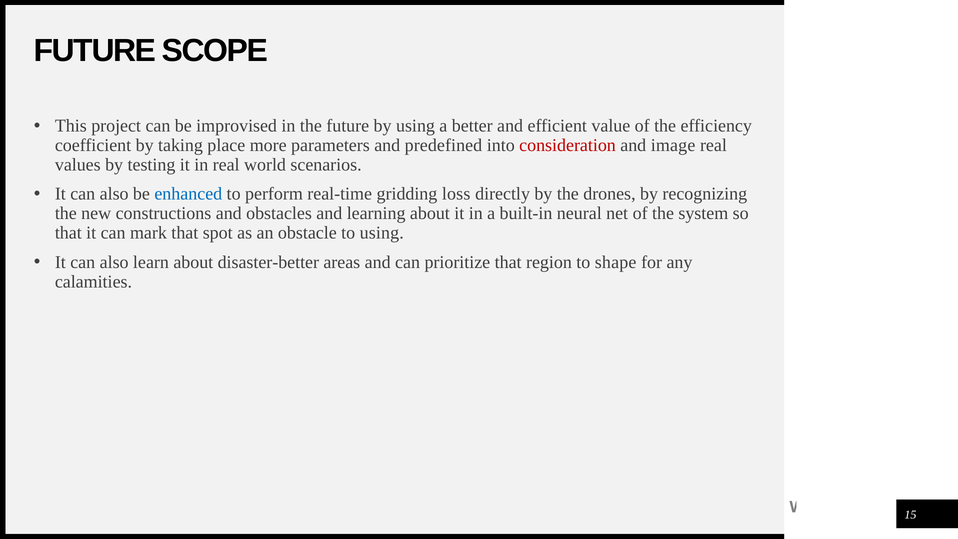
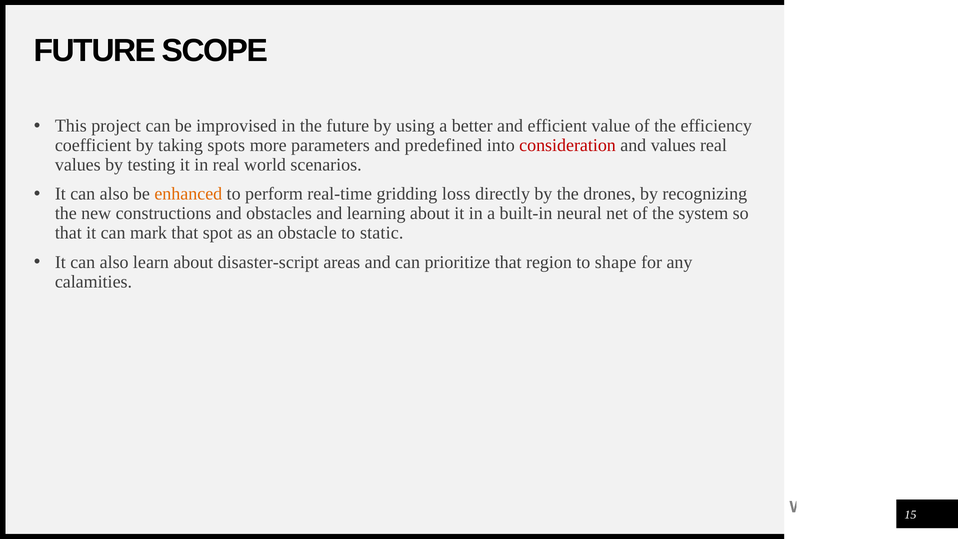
place: place -> spots (226, 145)
and image: image -> values (673, 145)
enhanced colour: blue -> orange (188, 194)
to using: using -> static (382, 233)
disaster-better: disaster-better -> disaster-script (268, 262)
